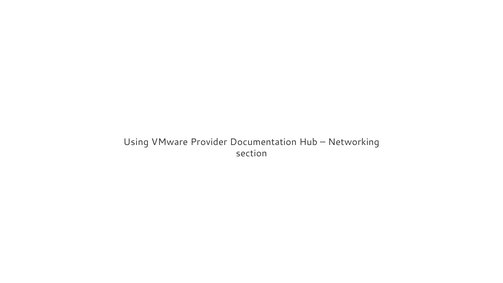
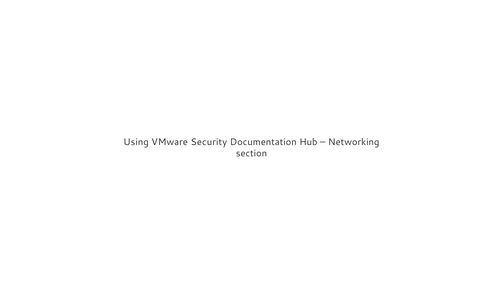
Provider: Provider -> Security (209, 142)
